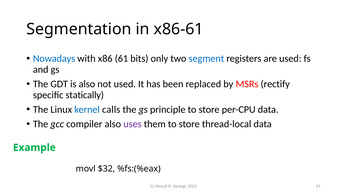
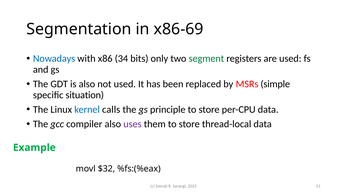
x86-61: x86-61 -> x86-69 (179, 29)
61: 61 -> 34 (121, 59)
segment colour: blue -> green (206, 59)
rectify: rectify -> simple (275, 84)
statically: statically -> situation (85, 95)
